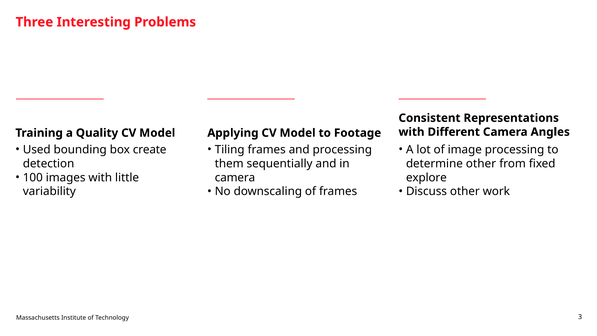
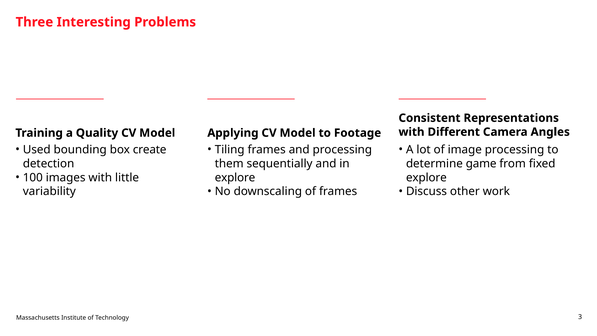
determine other: other -> game (481, 163)
camera: camera -> explore (235, 177)
